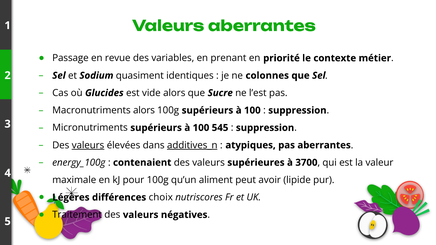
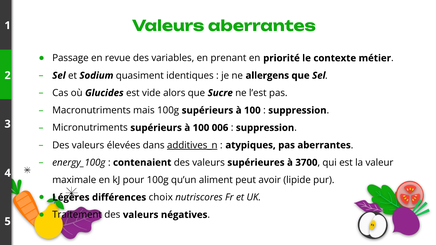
colonnes: colonnes -> allergens (267, 76)
Macronutriments alors: alors -> mais (144, 110)
545: 545 -> 006 (220, 128)
valeurs underline: present -> none (88, 145)
